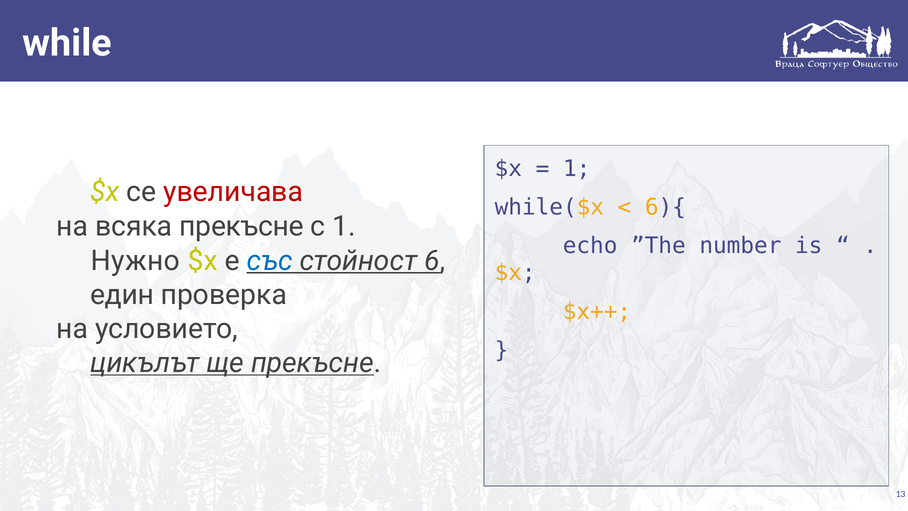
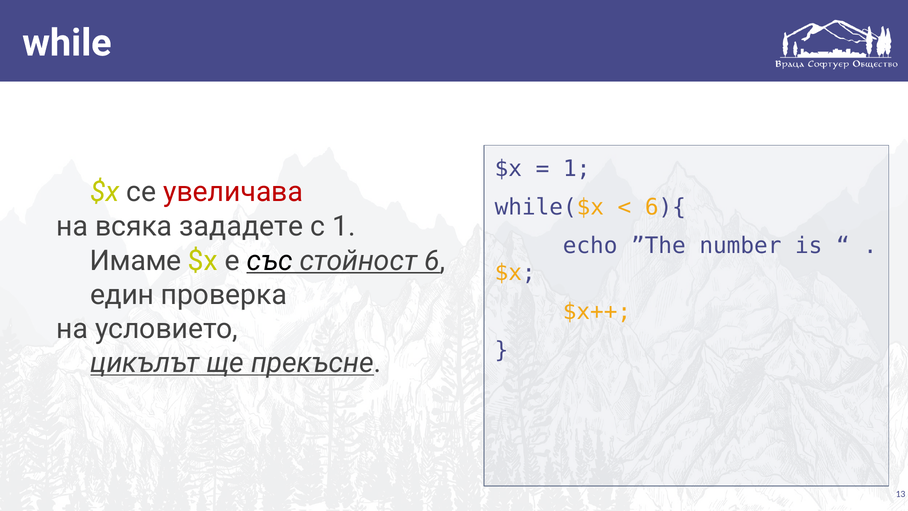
всяка прекъсне: прекъсне -> зададете (241, 227)
Нужно: Нужно -> Имаме (136, 261)
със colour: blue -> black (270, 261)
